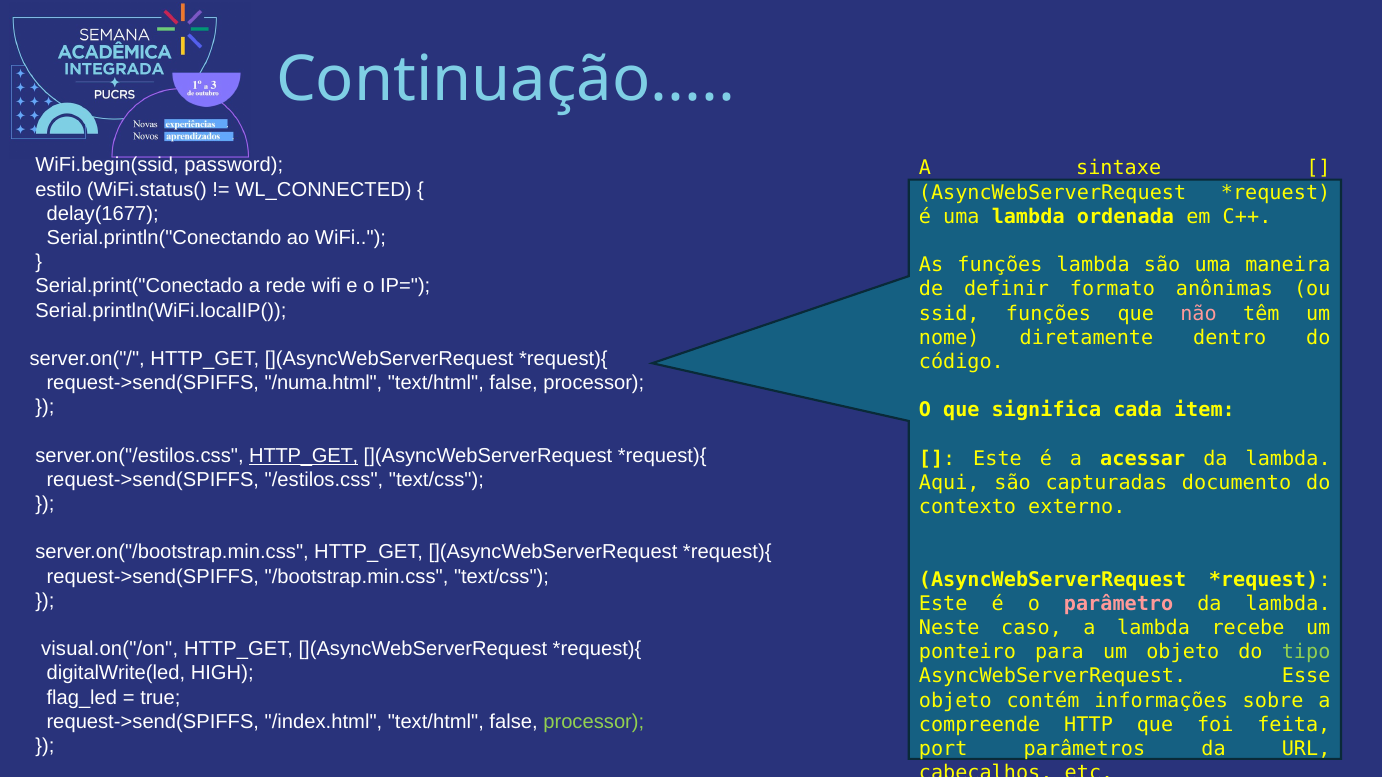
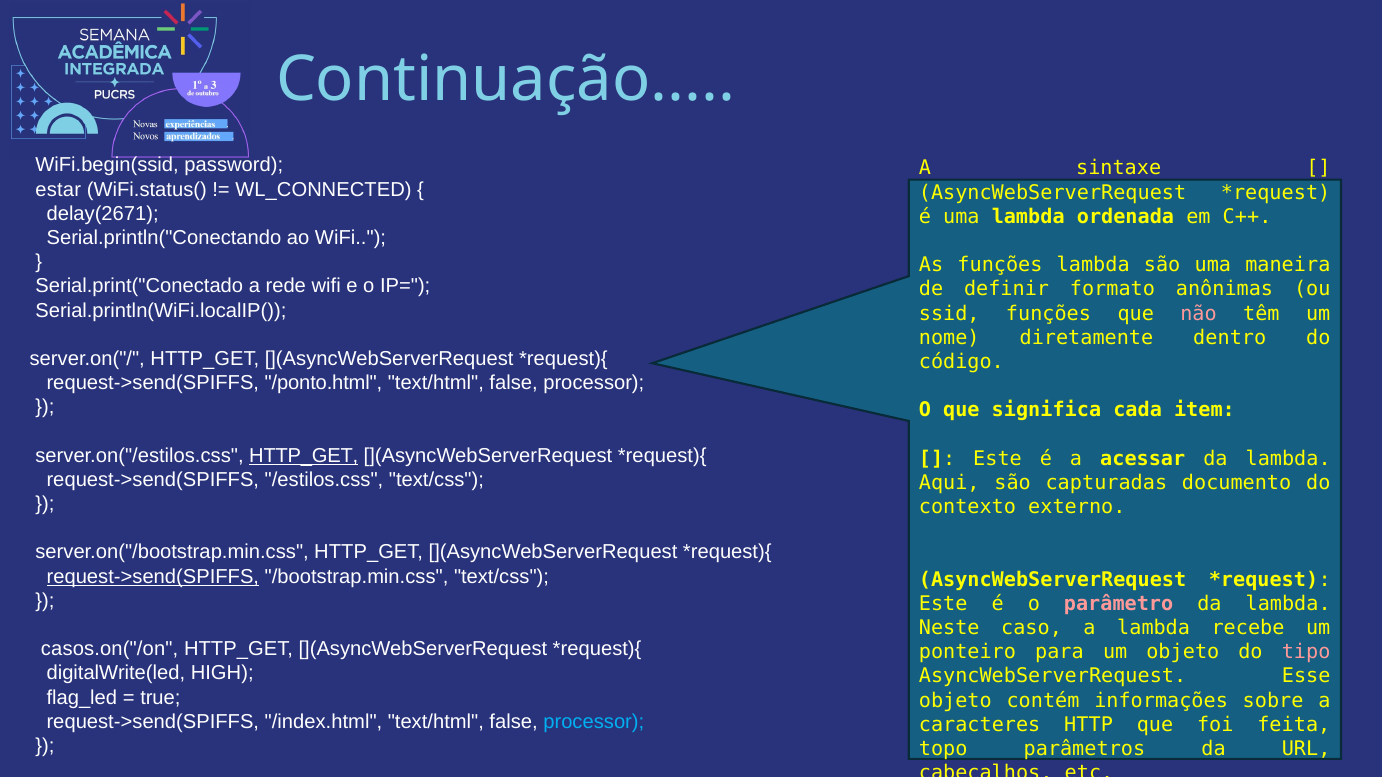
estilo: estilo -> estar (58, 190)
delay(1677: delay(1677 -> delay(2671 (103, 214)
/numa.html: /numa.html -> /ponto.html (323, 383)
request->send(SPIFFS underline: none -> present (153, 577)
visual.on("/on: visual.on("/on -> casos.on("/on (110, 649)
tipo colour: light green -> pink (1306, 652)
processor colour: light green -> light blue (594, 722)
compreende: compreende -> caracteres (980, 725)
port: port -> topo (943, 749)
